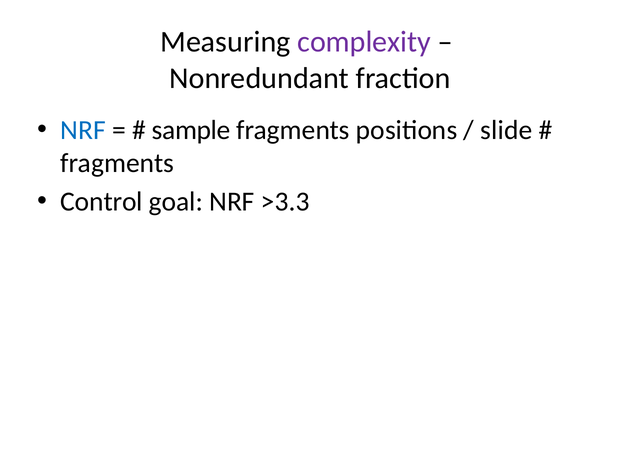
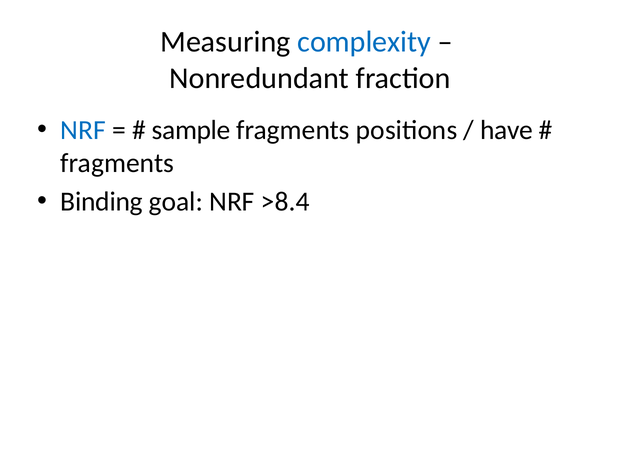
complexity colour: purple -> blue (364, 42)
slide: slide -> have (507, 130)
Control: Control -> Binding (102, 202)
>3.3: >3.3 -> >8.4 (285, 202)
